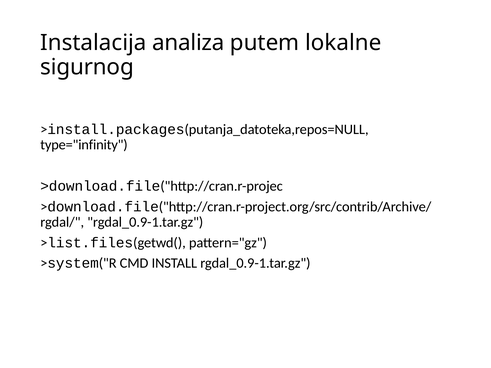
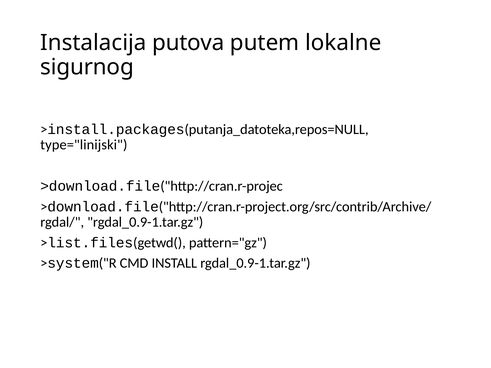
analiza: analiza -> putova (188, 43)
type="infinity: type="infinity -> type="linijski (84, 145)
